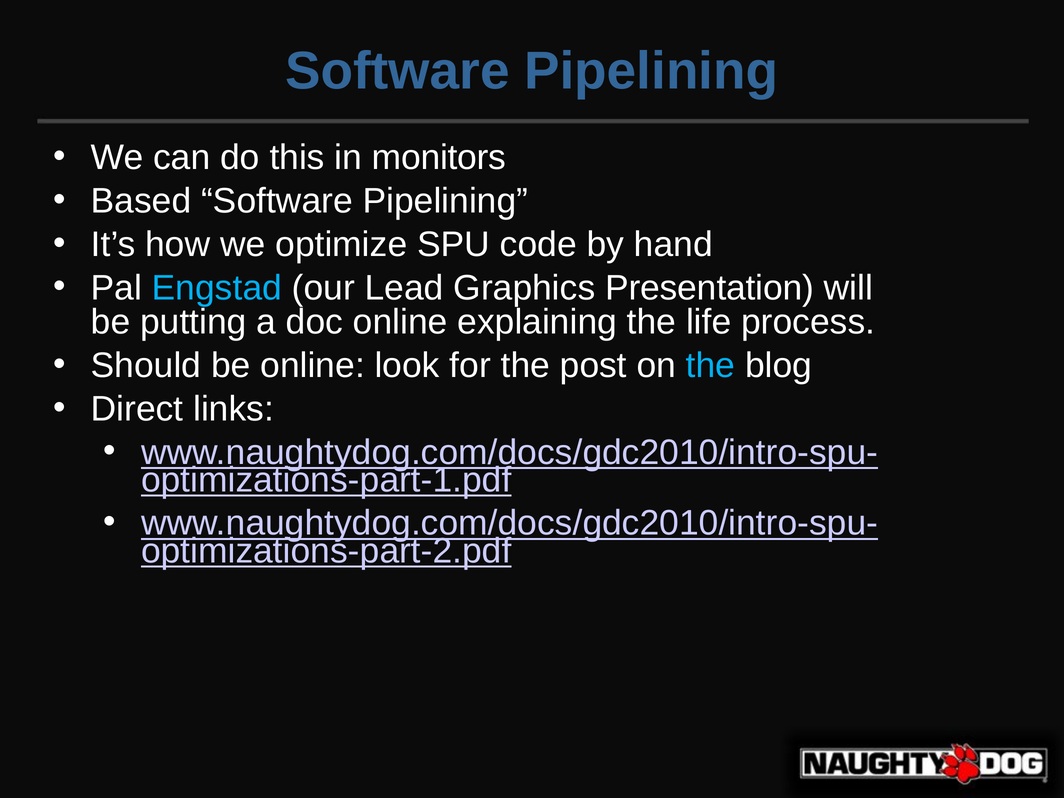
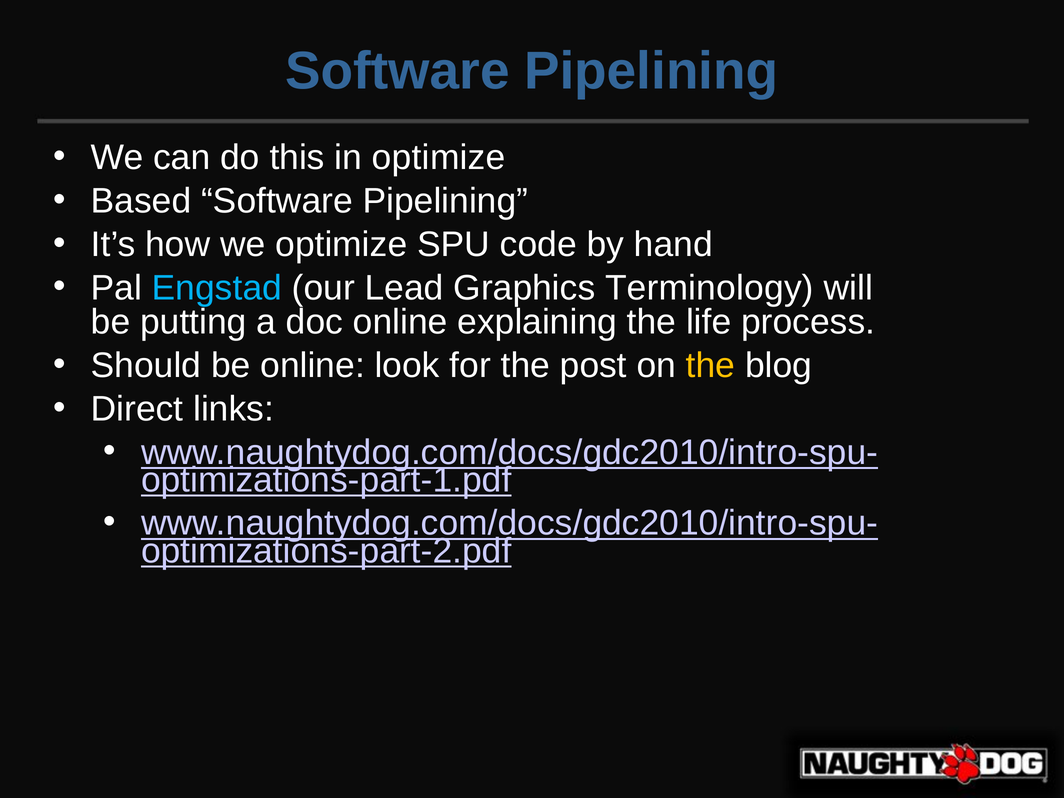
in monitors: monitors -> optimize (439, 158)
Presentation: Presentation -> Terminology (709, 288)
the colour: light blue -> yellow (711, 366)
